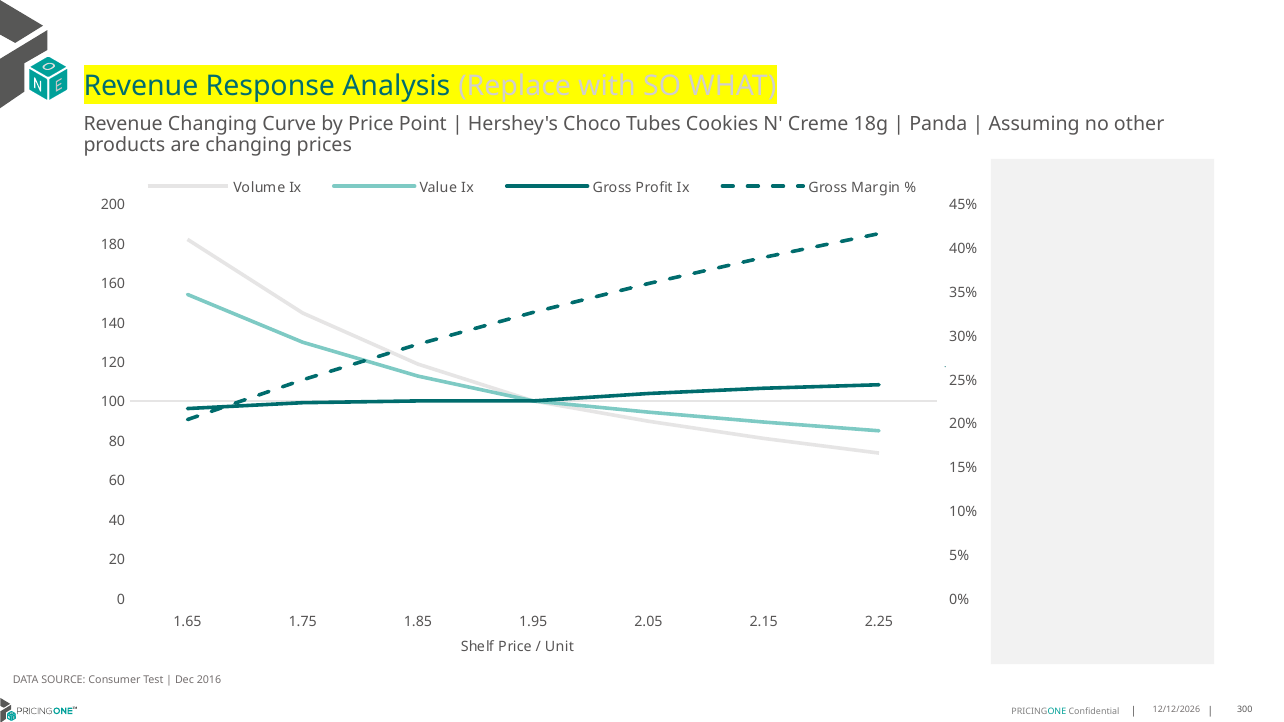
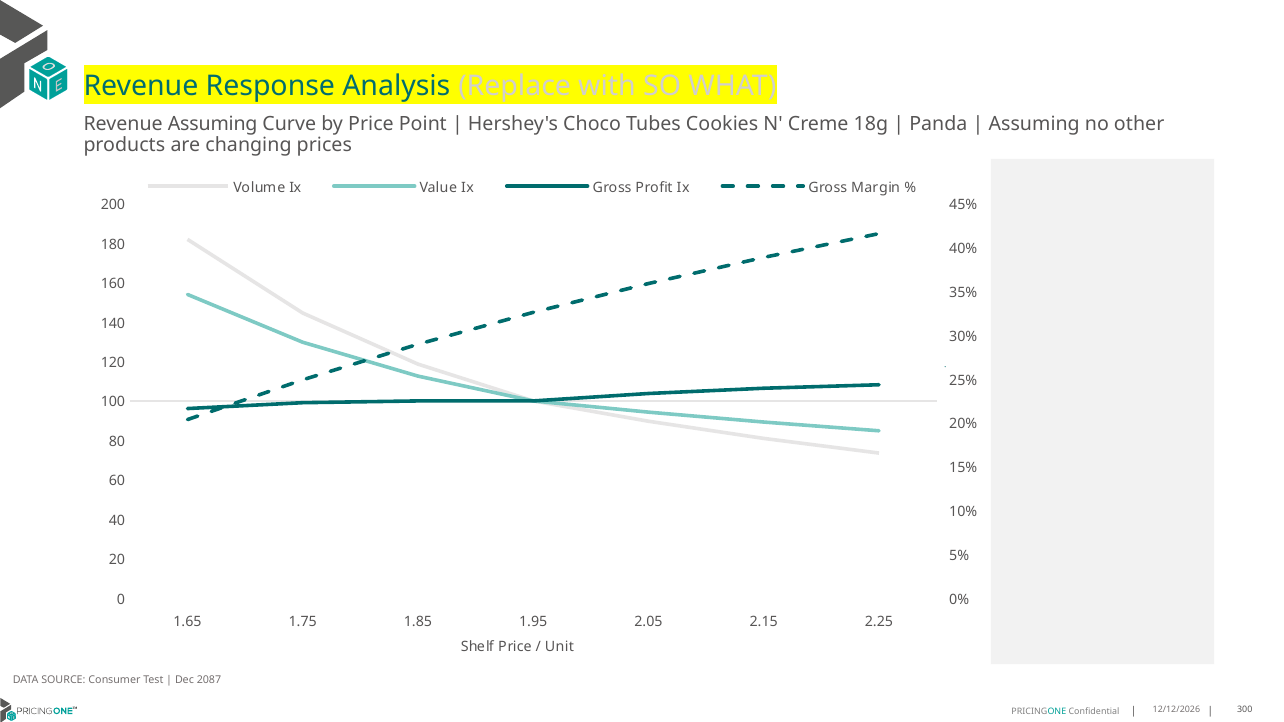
Revenue Changing: Changing -> Assuming (213, 124)
2016: 2016 -> 2087 (209, 680)
